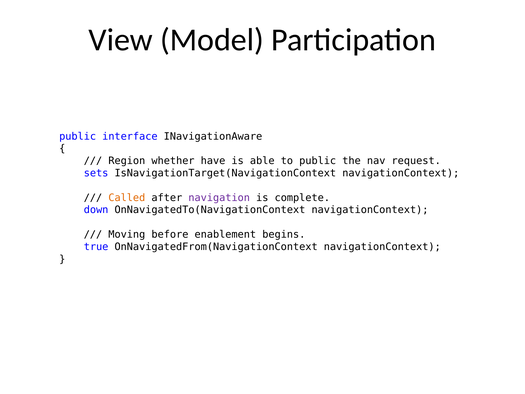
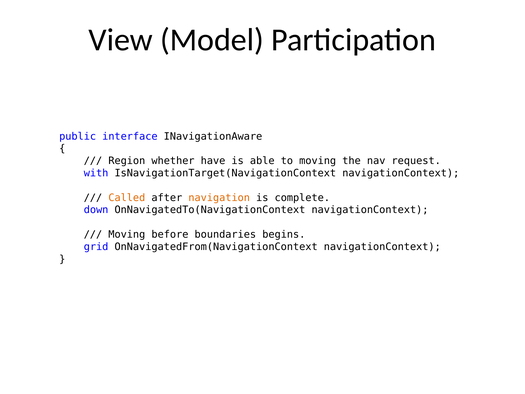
to public: public -> moving (318, 161)
sets: sets -> with (96, 173)
navigation colour: purple -> orange (219, 198)
enablement: enablement -> boundaries (225, 234)
true: true -> grid (96, 247)
